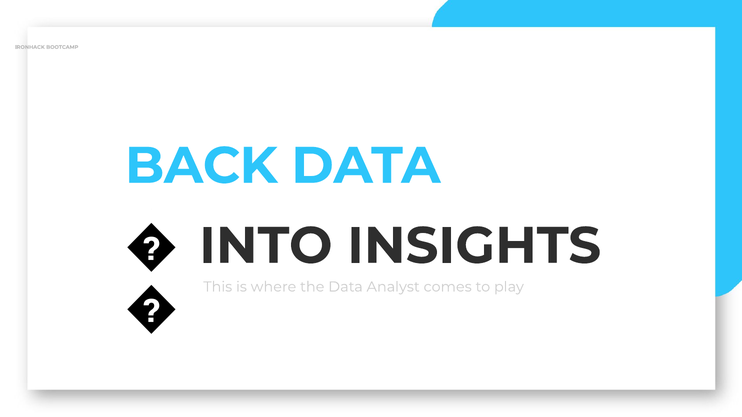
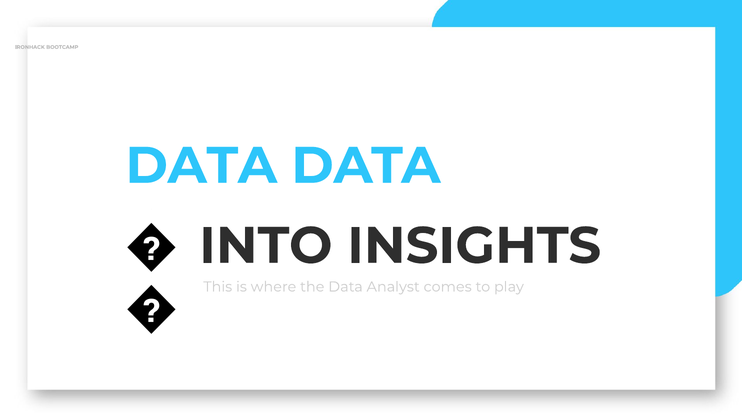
BACK: BACK -> DATA (201, 166)
